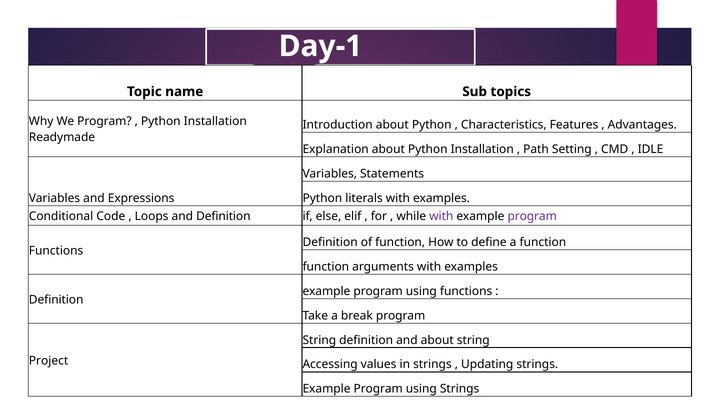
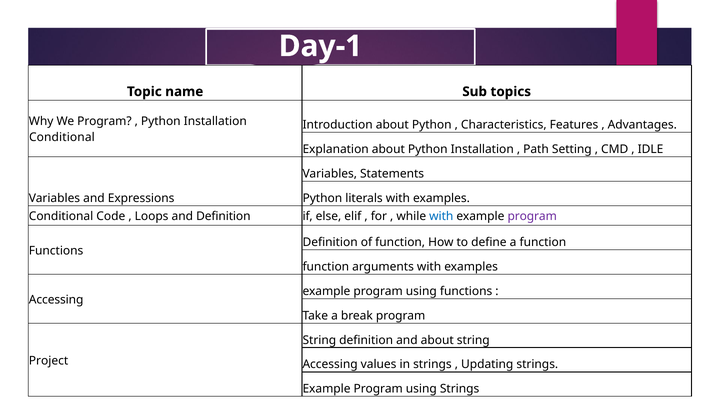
Readymade: Readymade -> Conditional (62, 138)
with colour: purple -> blue (441, 216)
Definition: Definition -> Accessing (56, 300)
